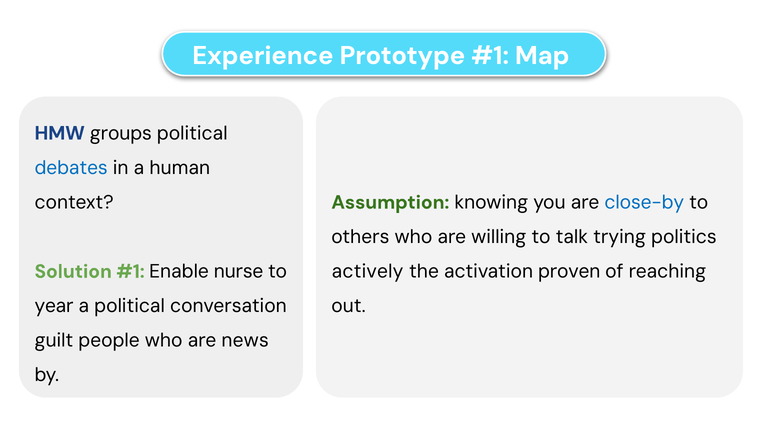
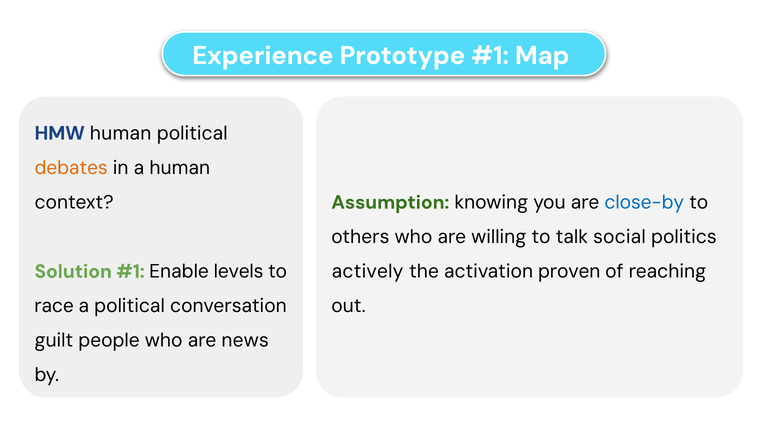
HMW groups: groups -> human (121, 133)
debates colour: blue -> orange (71, 168)
trying: trying -> social (619, 237)
nurse: nurse -> levels (239, 271)
year: year -> race (54, 306)
